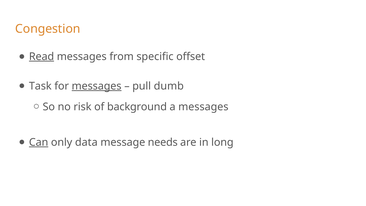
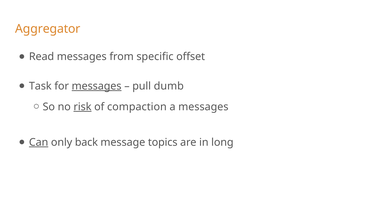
Congestion: Congestion -> Aggregator (48, 29)
Read underline: present -> none (42, 57)
risk underline: none -> present (82, 107)
background: background -> compaction (137, 107)
data: data -> back (86, 142)
needs: needs -> topics (163, 142)
